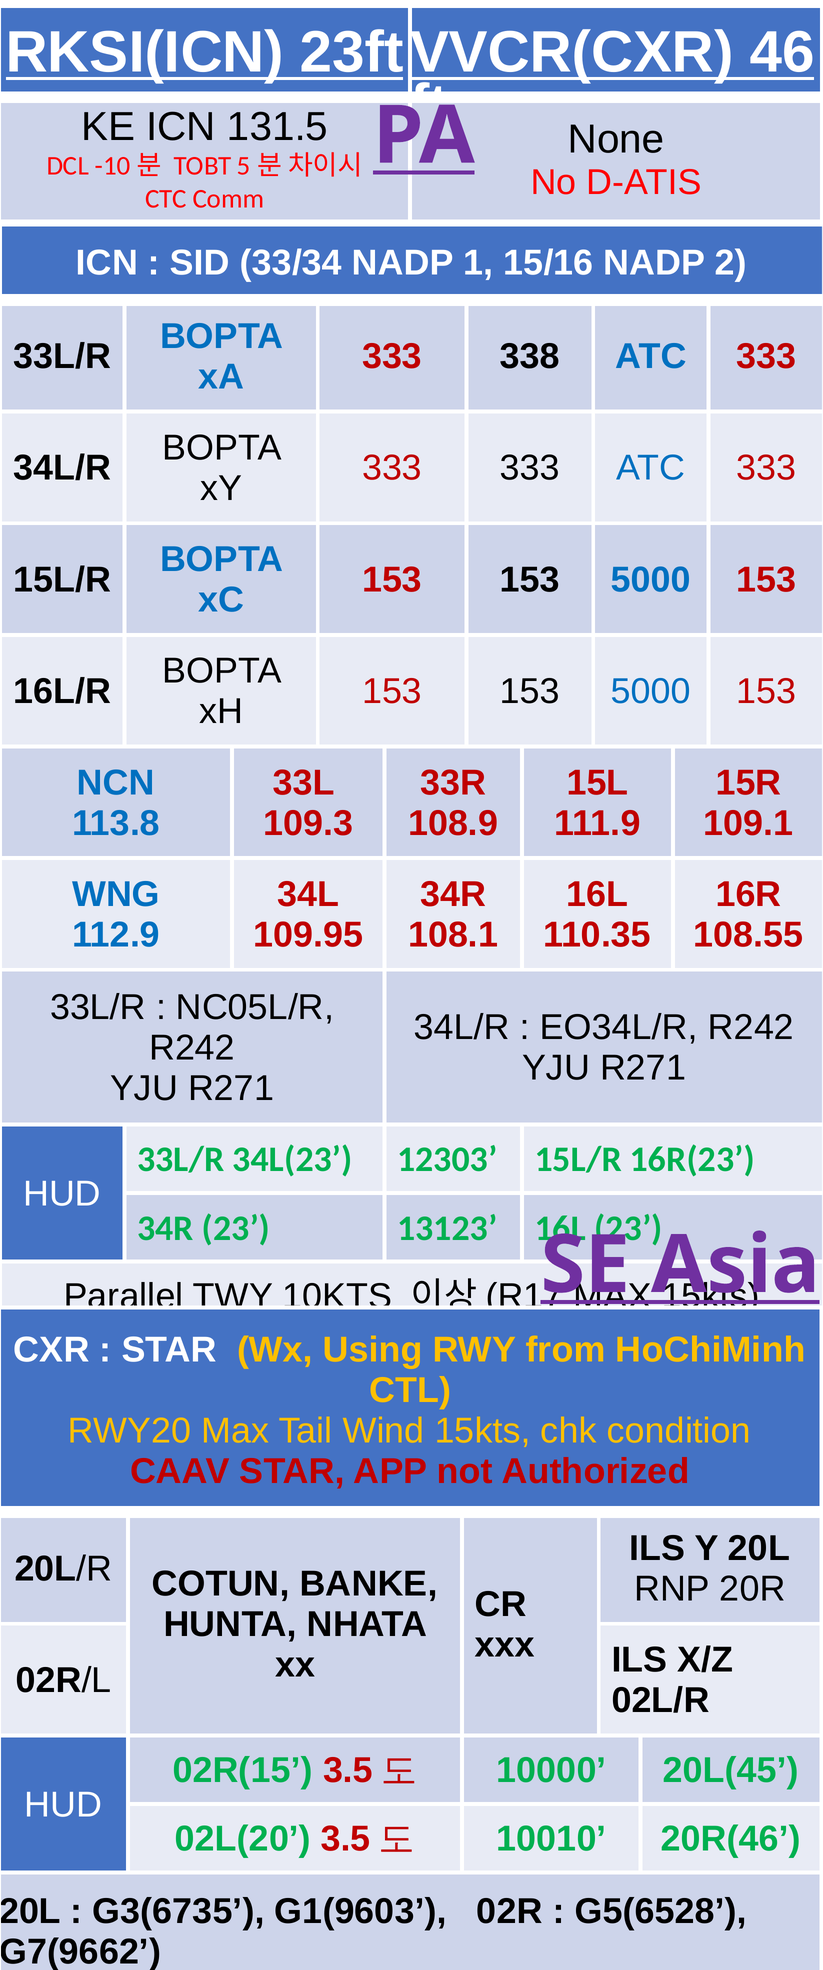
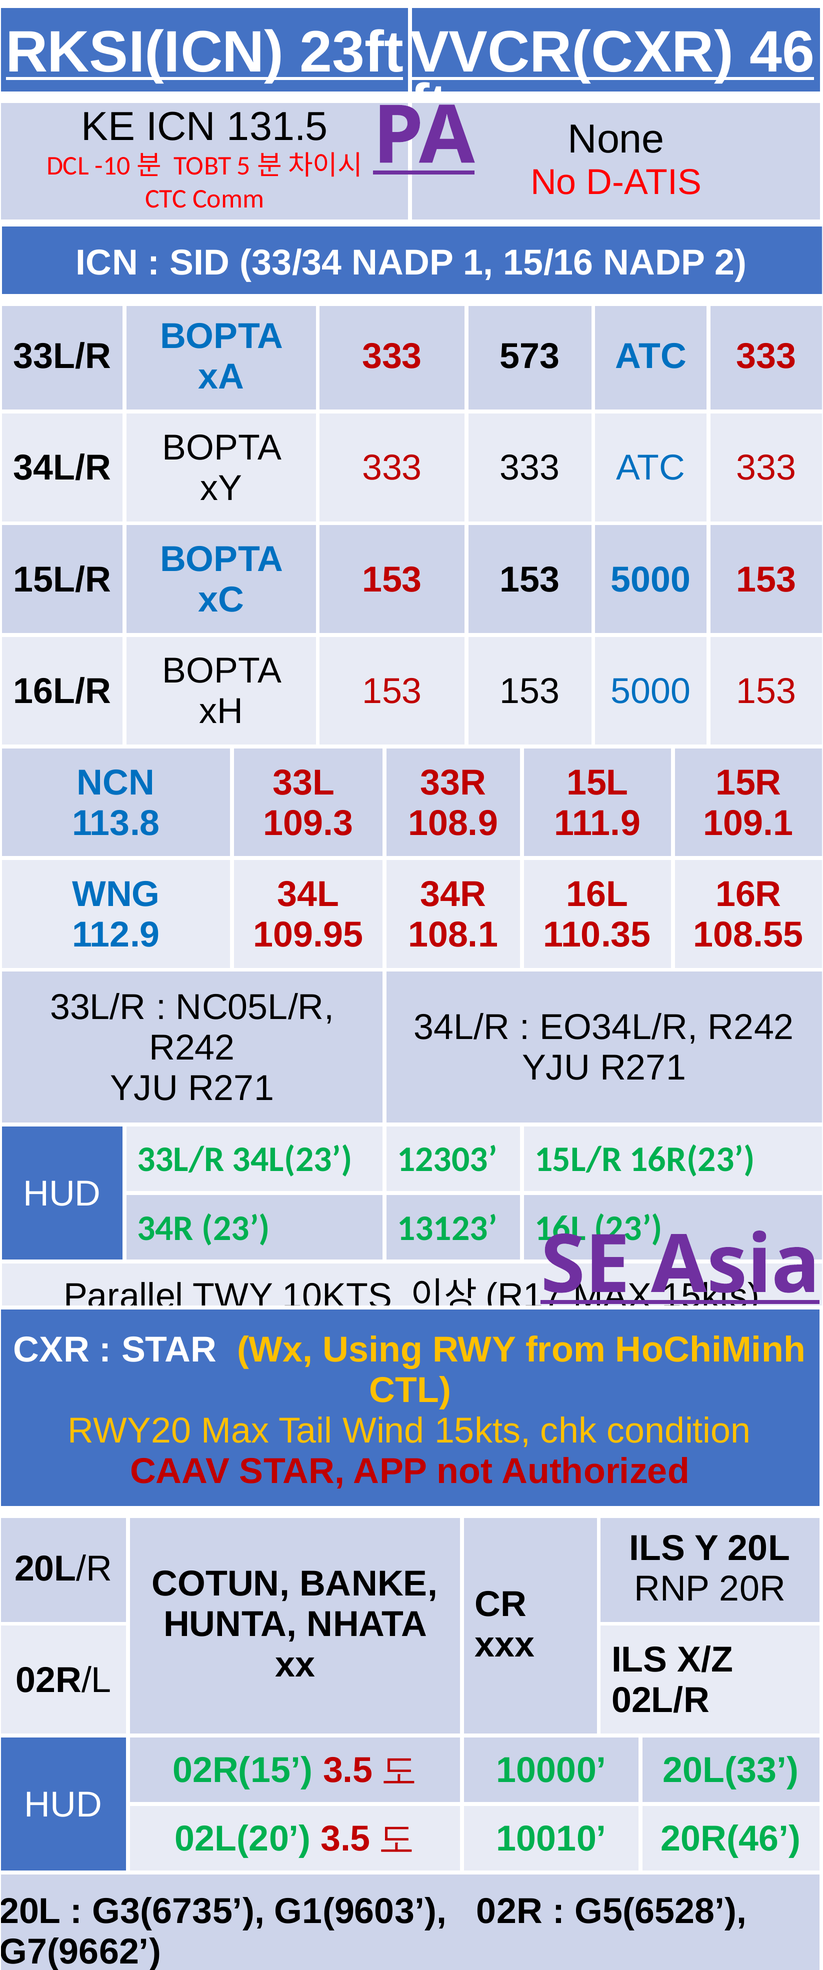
338: 338 -> 573 (530, 356)
20L(45: 20L(45 -> 20L(33 (731, 1770)
